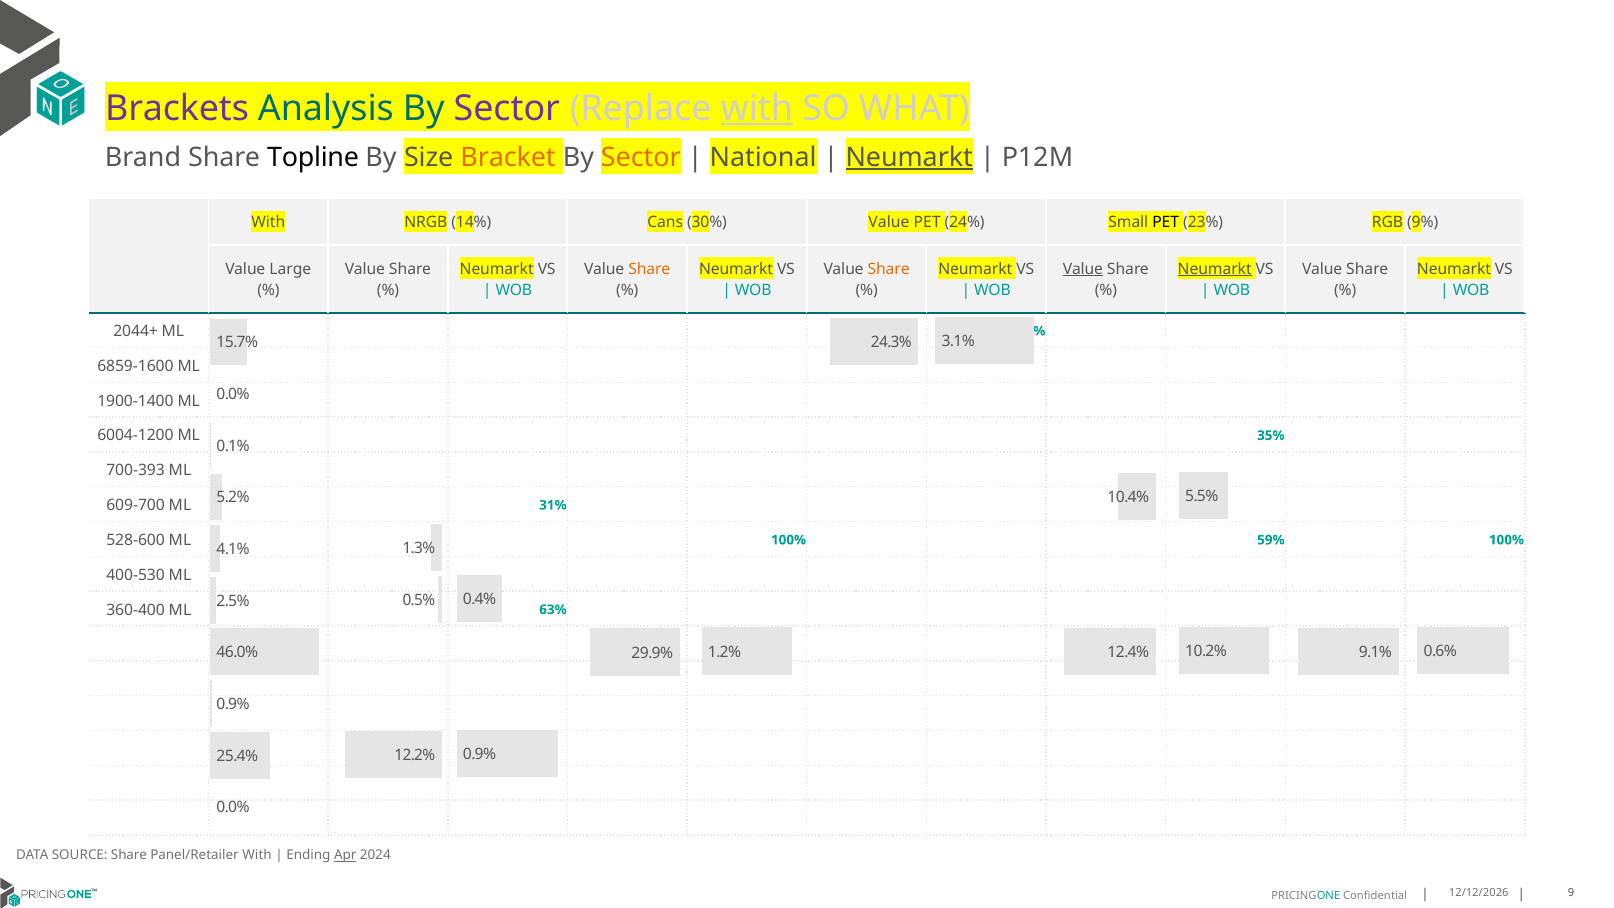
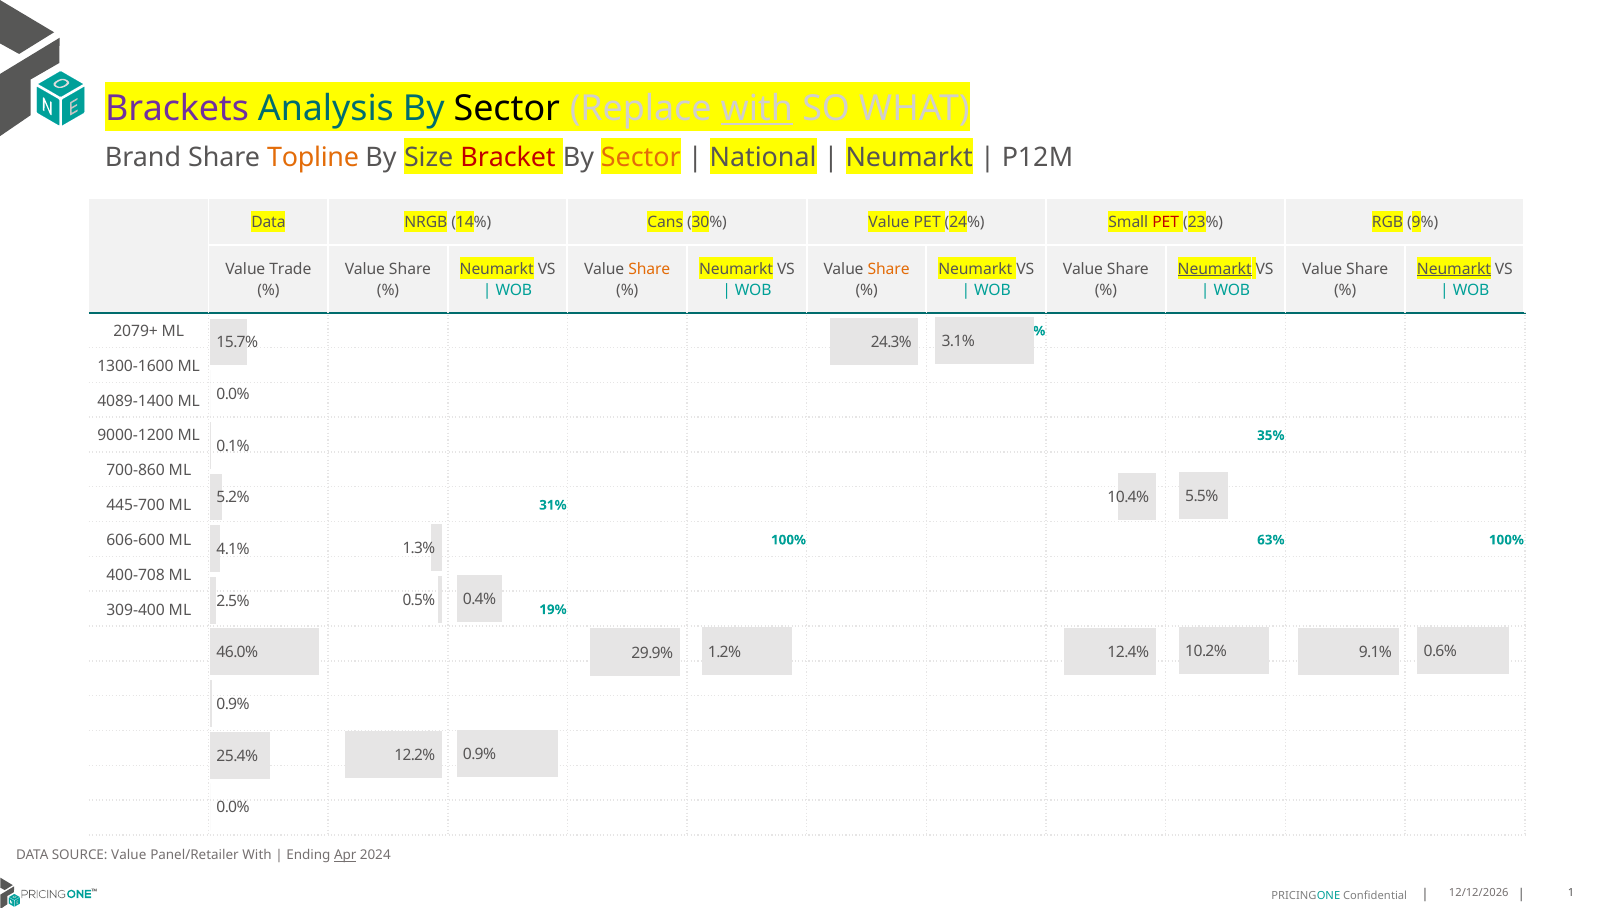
Sector colour: purple -> black (507, 108)
Topline colour: black -> orange (313, 157)
Bracket colour: orange -> red (508, 157)
Neumarkt underline: present -> none (909, 157)
With: With -> Data (268, 222)
PET colour: black -> red (1166, 222)
Large: Large -> Trade (290, 269)
Value underline: present -> none (1083, 269)
Neumarkt underline: none -> present (1454, 269)
2044+: 2044+ -> 2079+ (136, 331)
6859-1600: 6859-1600 -> 1300-1600 (135, 366)
1900-1400: 1900-1400 -> 4089-1400 (135, 401)
6004-1200: 6004-1200 -> 9000-1200 (135, 436)
700-393: 700-393 -> 700-860 (136, 471)
609-700: 609-700 -> 445-700 (136, 505)
528-600: 528-600 -> 606-600 (136, 540)
59%: 59% -> 63% (1271, 540)
400-530: 400-530 -> 400-708 (136, 575)
360-400: 360-400 -> 309-400 (136, 610)
63%: 63% -> 19% (553, 610)
SOURCE Share: Share -> Value (129, 855)
9: 9 -> 1 (1571, 893)
